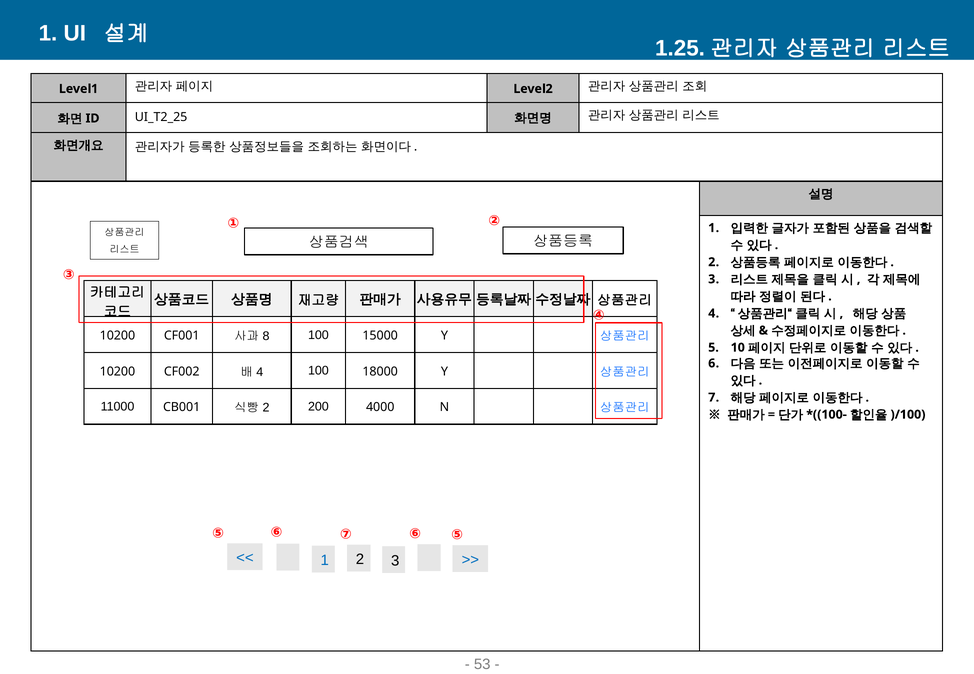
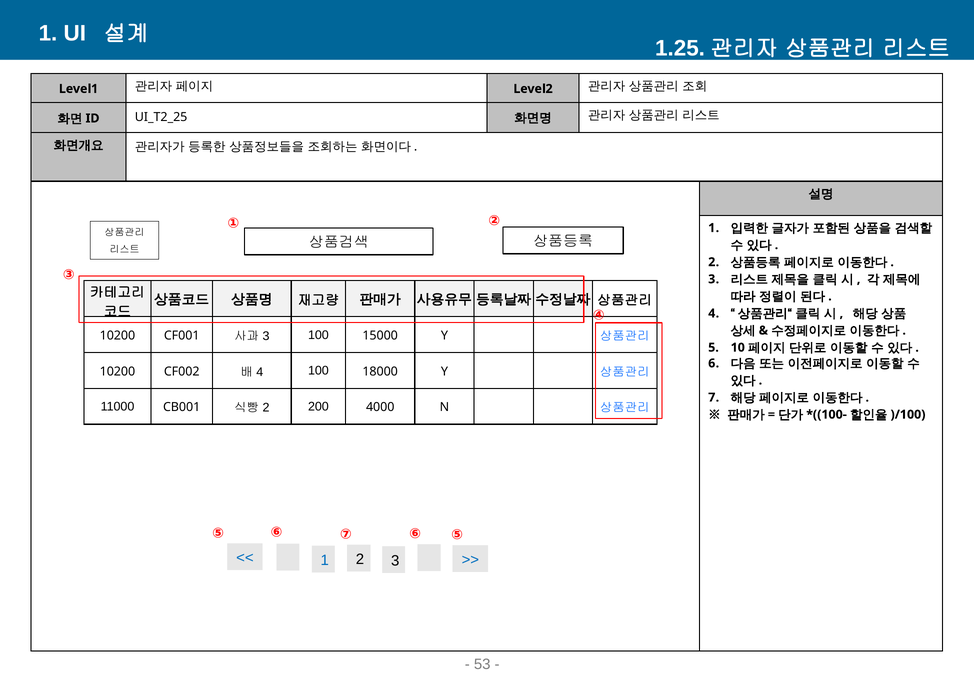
8: 8 -> 3 (266, 336)
